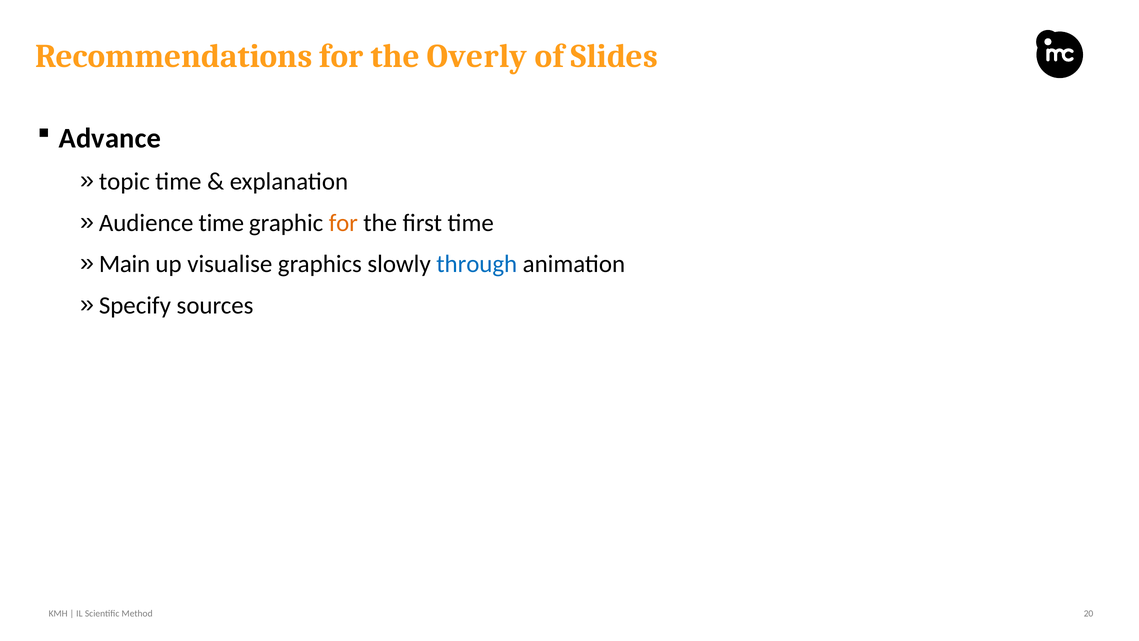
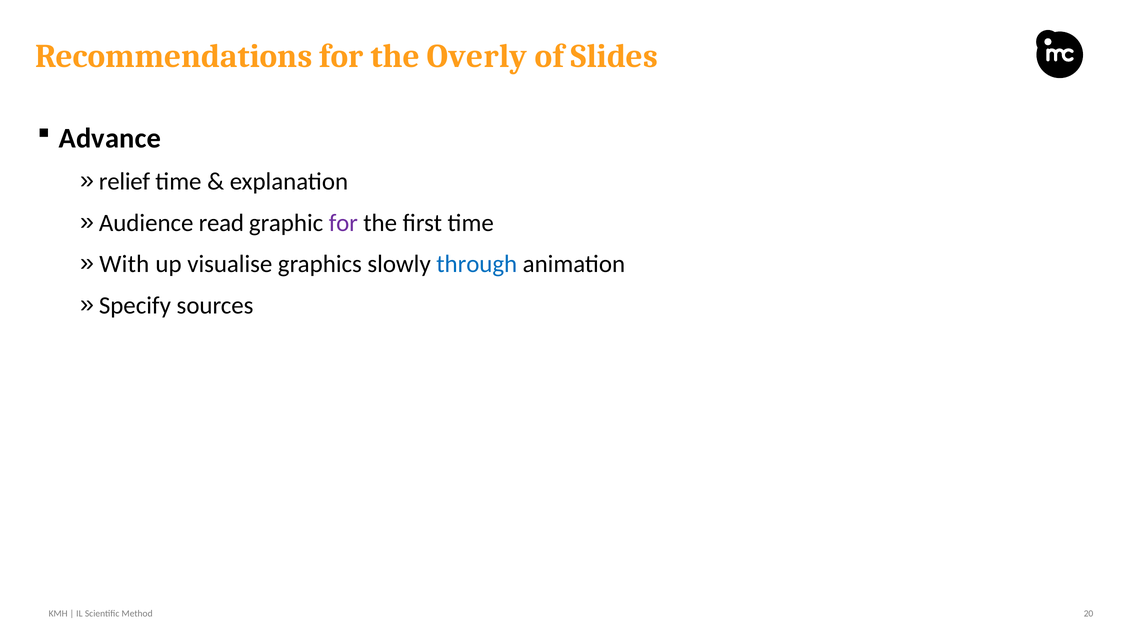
topic: topic -> relief (124, 182)
Audience time: time -> read (221, 223)
for colour: orange -> purple (343, 223)
Main: Main -> With (124, 264)
